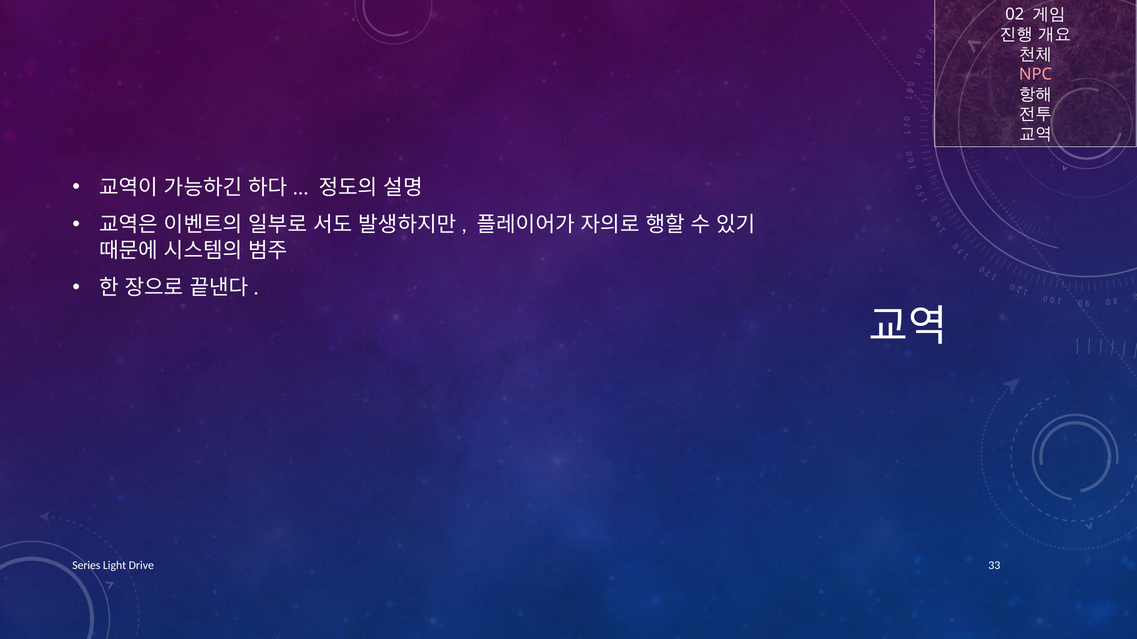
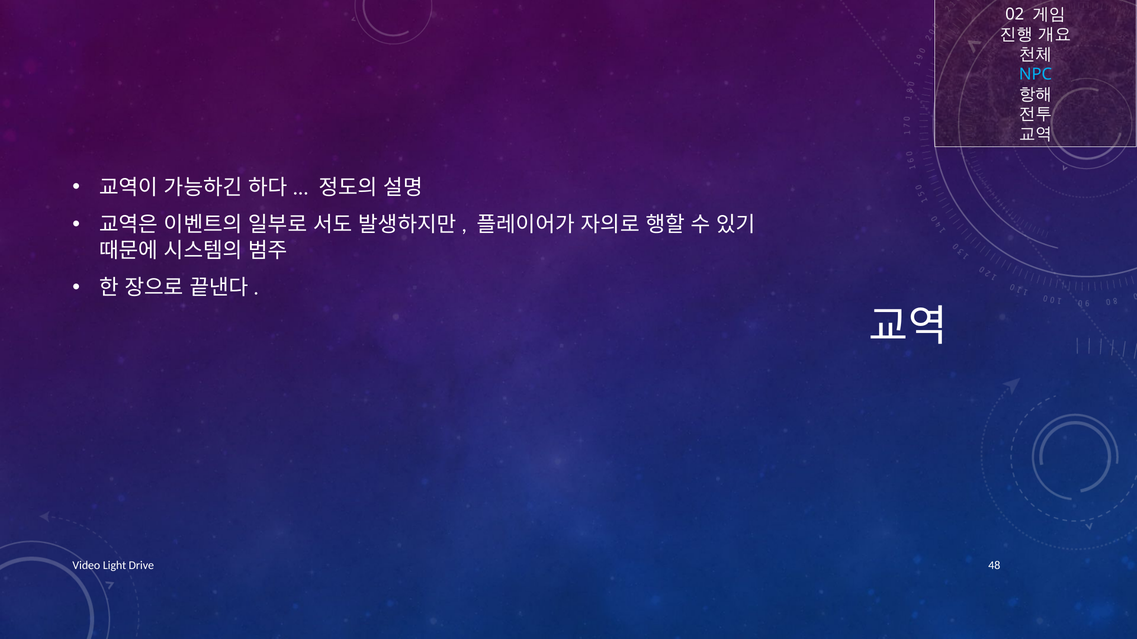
NPC colour: pink -> light blue (1036, 74)
Series: Series -> Video (86, 566)
33: 33 -> 48 (994, 566)
